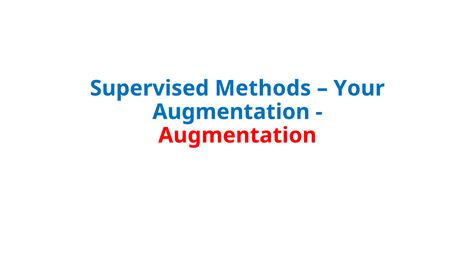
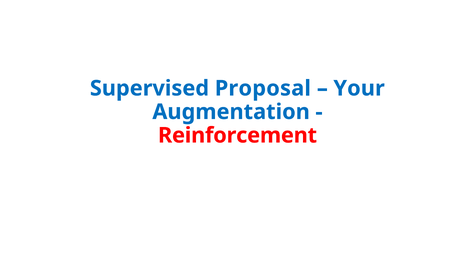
Methods: Methods -> Proposal (263, 88)
Augmentation: Augmentation -> Reinforcement (238, 135)
